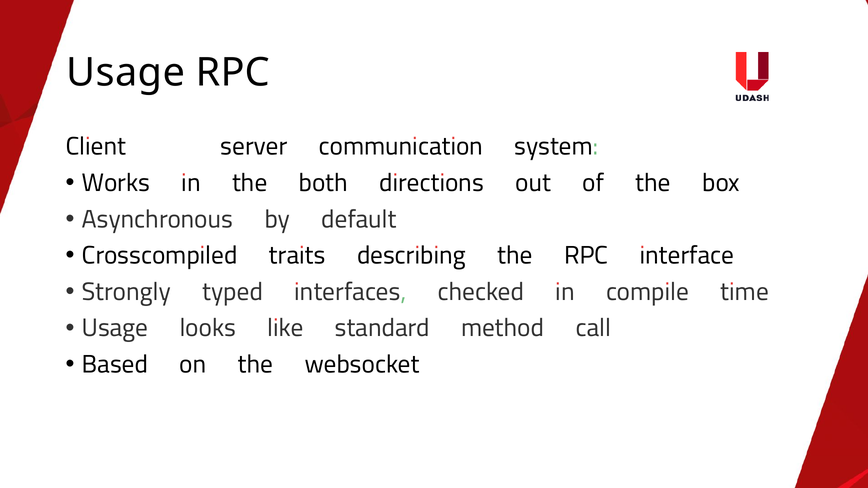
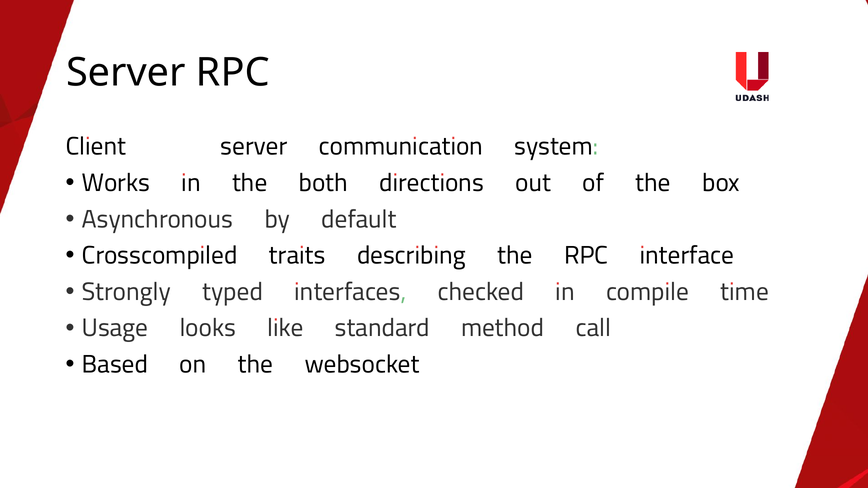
Usage: Usage -> Server (126, 73)
